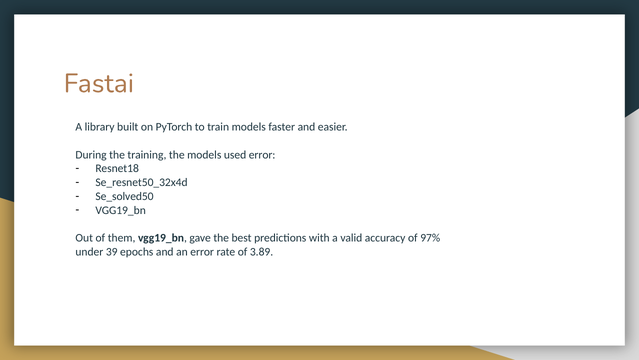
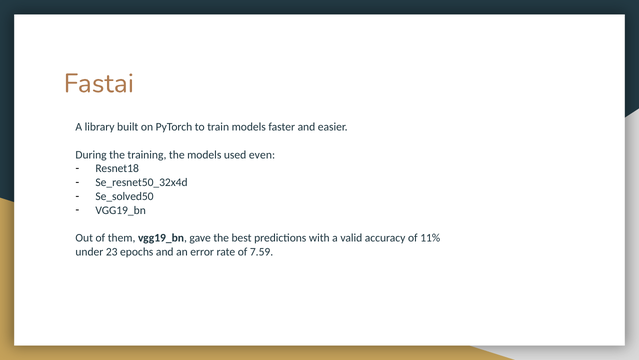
used error: error -> even (262, 155)
97%: 97% -> 11% (430, 238)
39: 39 -> 23 (112, 252)
3.89: 3.89 -> 7.59 (262, 252)
